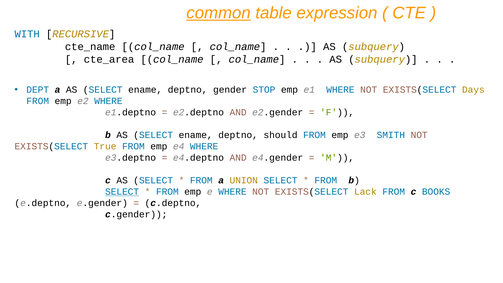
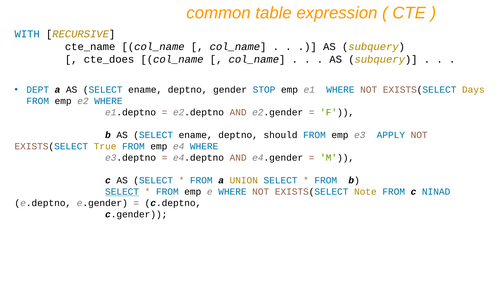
common underline: present -> none (219, 13)
cte_area: cte_area -> cte_does (109, 59)
SMITH: SMITH -> APPLY (391, 135)
Lack: Lack -> Note (365, 192)
BOOKS: BOOKS -> NINAD (436, 192)
